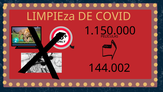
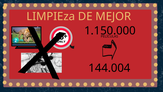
COVID: COVID -> MEJOR (113, 16)
144.002: 144.002 -> 144.004 (109, 68)
